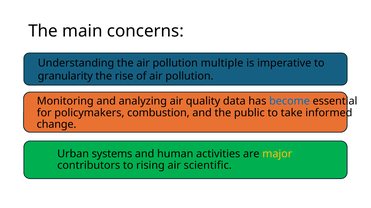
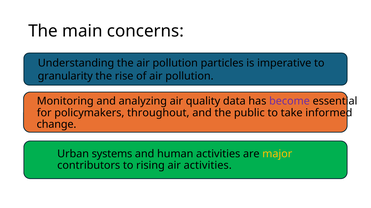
multiple: multiple -> particles (222, 63)
become colour: blue -> purple (290, 101)
combustion: combustion -> throughout (158, 113)
air scientific: scientific -> activities (208, 166)
